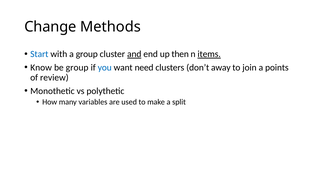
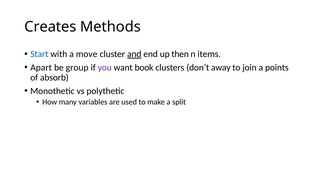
Change: Change -> Creates (50, 27)
a group: group -> move (87, 54)
items underline: present -> none (209, 54)
Know: Know -> Apart (41, 67)
you colour: blue -> purple (105, 67)
need: need -> book (144, 67)
review: review -> absorb (54, 77)
